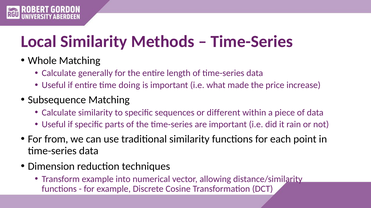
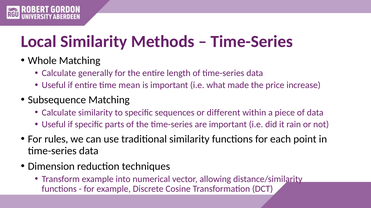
doing: doing -> mean (129, 85)
from: from -> rules (56, 140)
